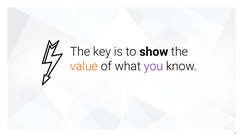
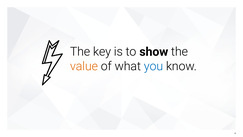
you colour: purple -> blue (153, 66)
